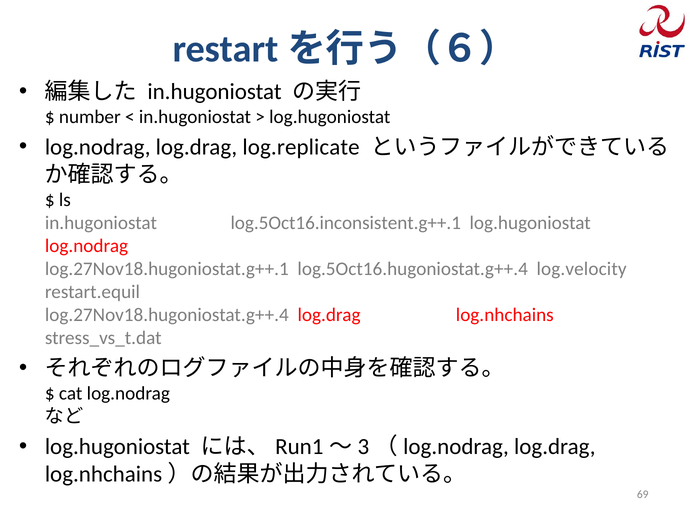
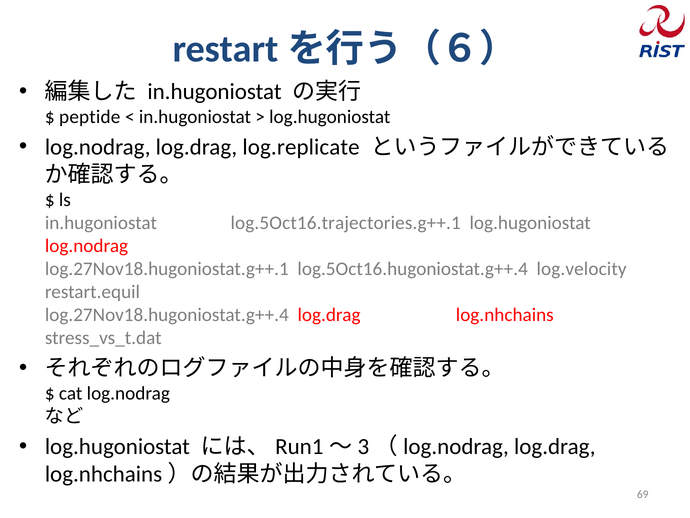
number: number -> peptide (90, 117)
log.5Oct16.inconsistent.g++.1: log.5Oct16.inconsistent.g++.1 -> log.5Oct16.trajectories.g++.1 (346, 223)
